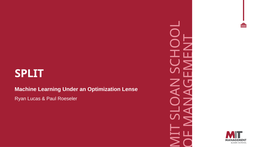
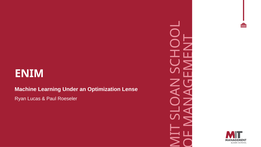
SPLIT: SPLIT -> ENIM (29, 73)
